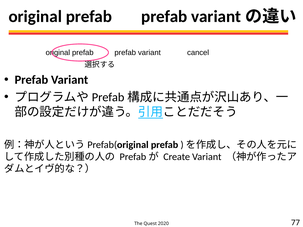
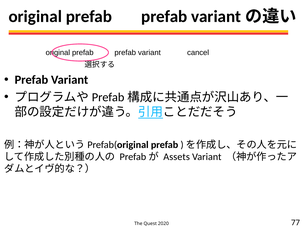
Create: Create -> Assets (177, 157)
